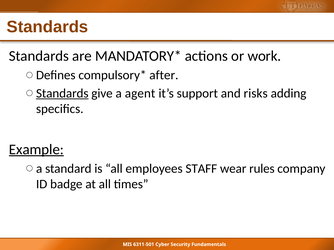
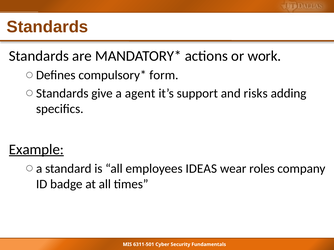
after: after -> form (164, 75)
Standards underline: present -> none (62, 94)
STAFF: STAFF -> IDEAS (201, 169)
rules: rules -> roles (262, 169)
